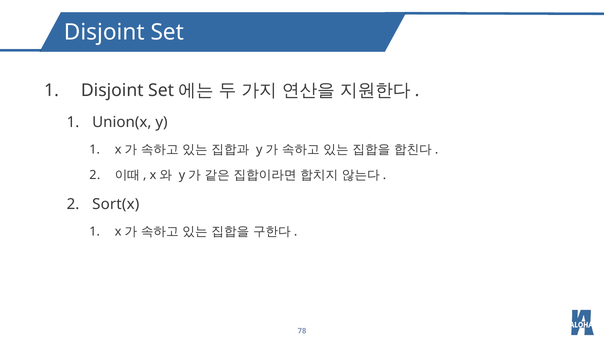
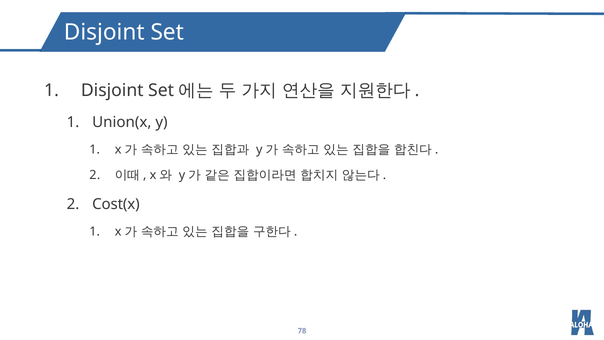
Sort(x: Sort(x -> Cost(x (116, 204)
